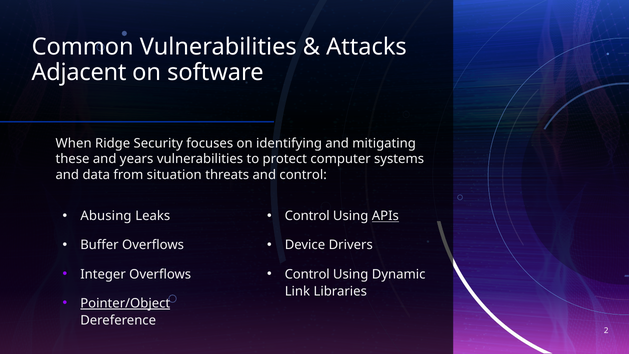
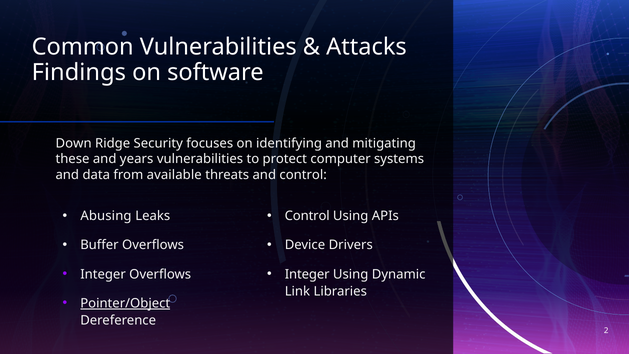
Adjacent: Adjacent -> Findings (79, 73)
When: When -> Down (74, 143)
situation: situation -> available (174, 175)
APIs underline: present -> none (385, 216)
Control: Control -> Integer (307, 274)
